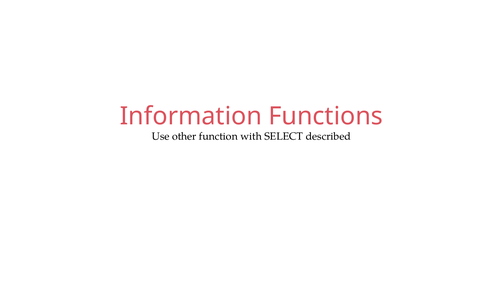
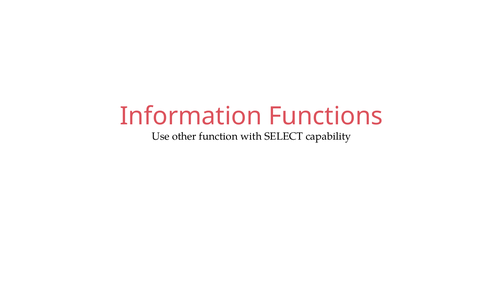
described: described -> capability (328, 137)
